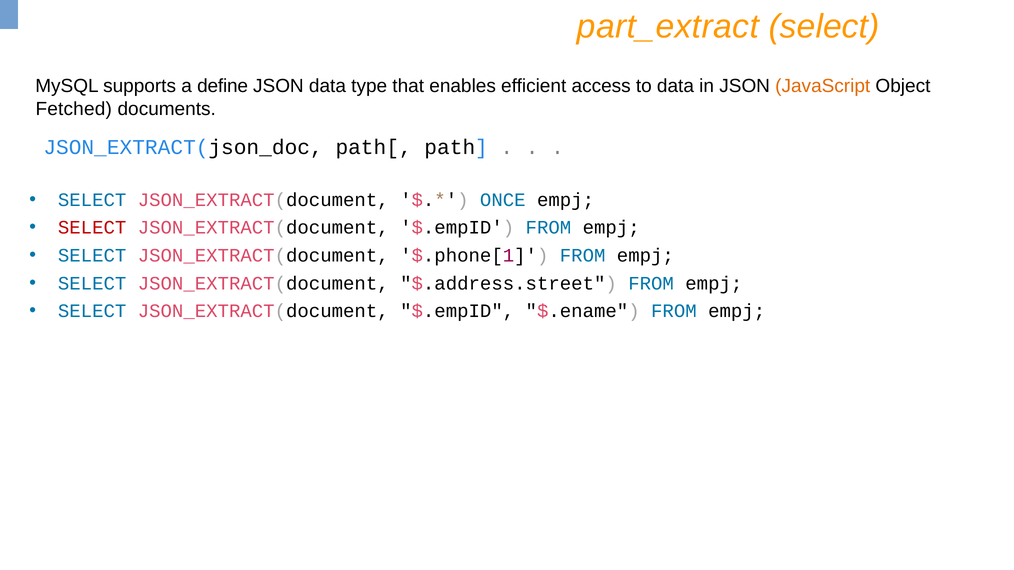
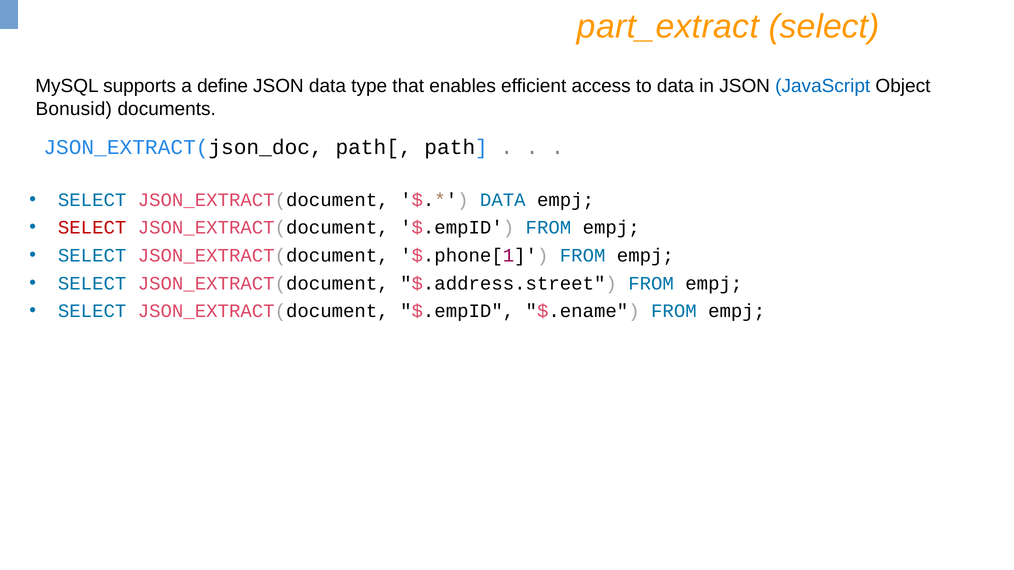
JavaScript colour: orange -> blue (823, 86)
Fetched: Fetched -> Bonusid (74, 109)
ONCE: ONCE -> DATA (503, 200)
